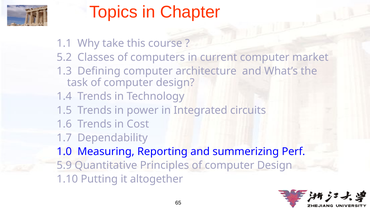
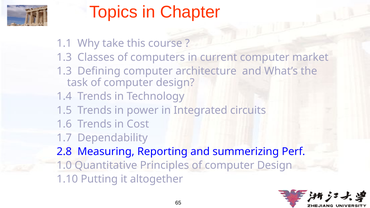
5.2: 5.2 -> 1.3 (64, 57)
1.0: 1.0 -> 2.8 (64, 152)
5.9: 5.9 -> 1.0 (64, 165)
